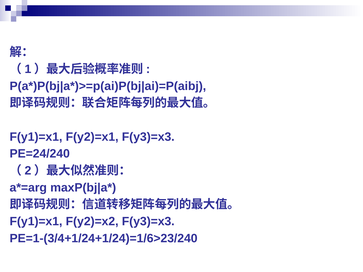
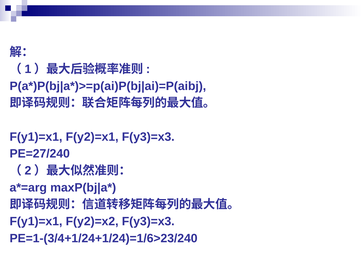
PE=24/240: PE=24/240 -> PE=27/240 (40, 154)
